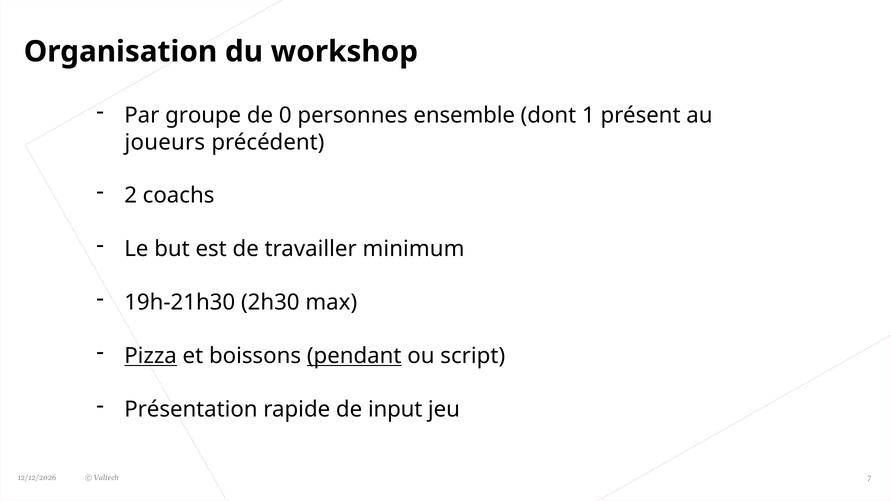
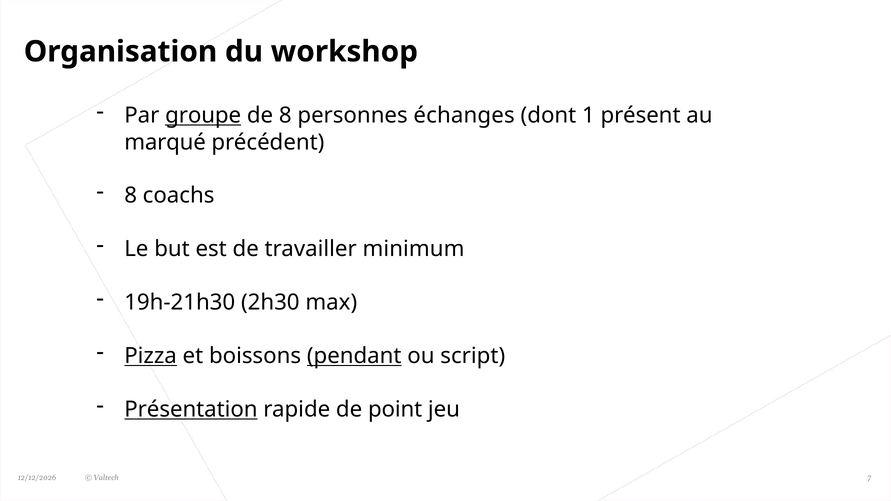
groupe underline: none -> present (203, 115)
de 0: 0 -> 8 (285, 115)
ensemble: ensemble -> échanges (464, 115)
joueurs: joueurs -> marqué (165, 142)
2: 2 -> 8 (131, 196)
Présentation underline: none -> present (191, 410)
input: input -> point (395, 410)
